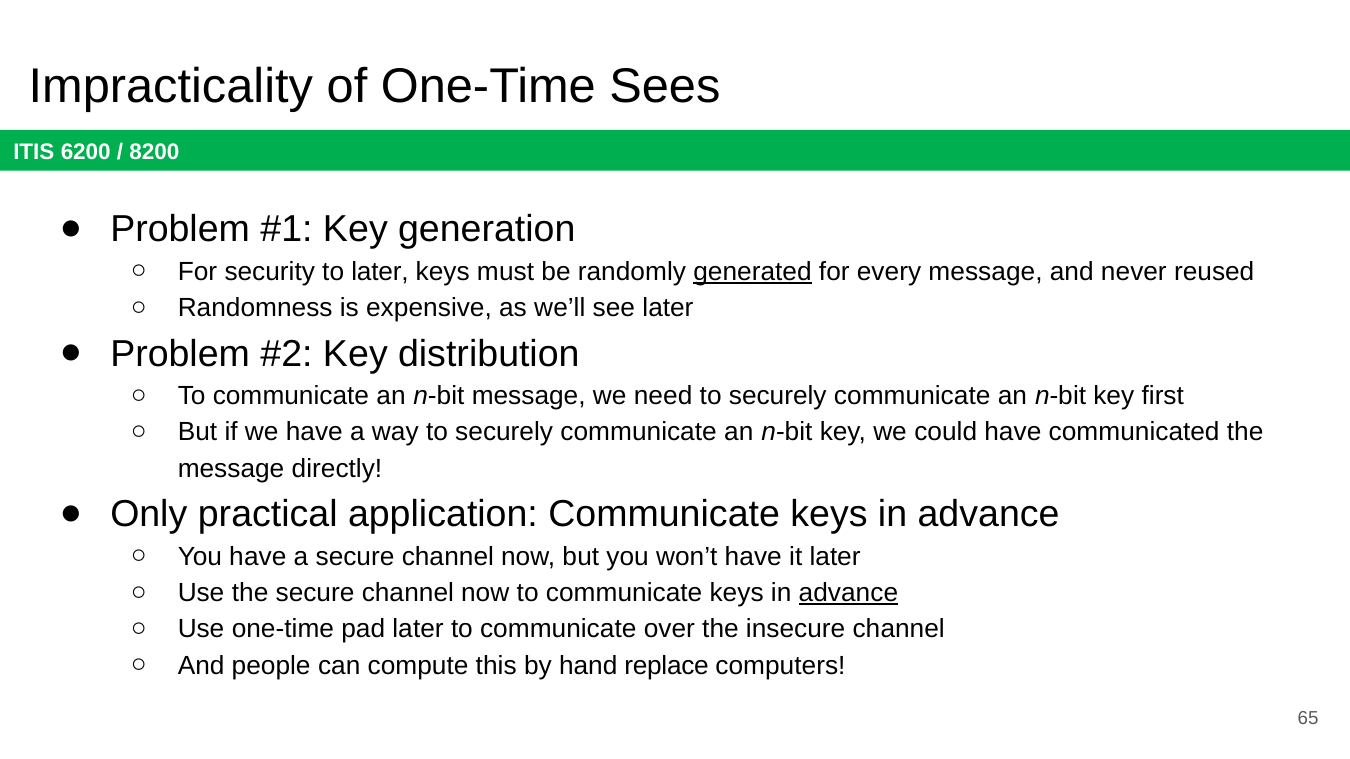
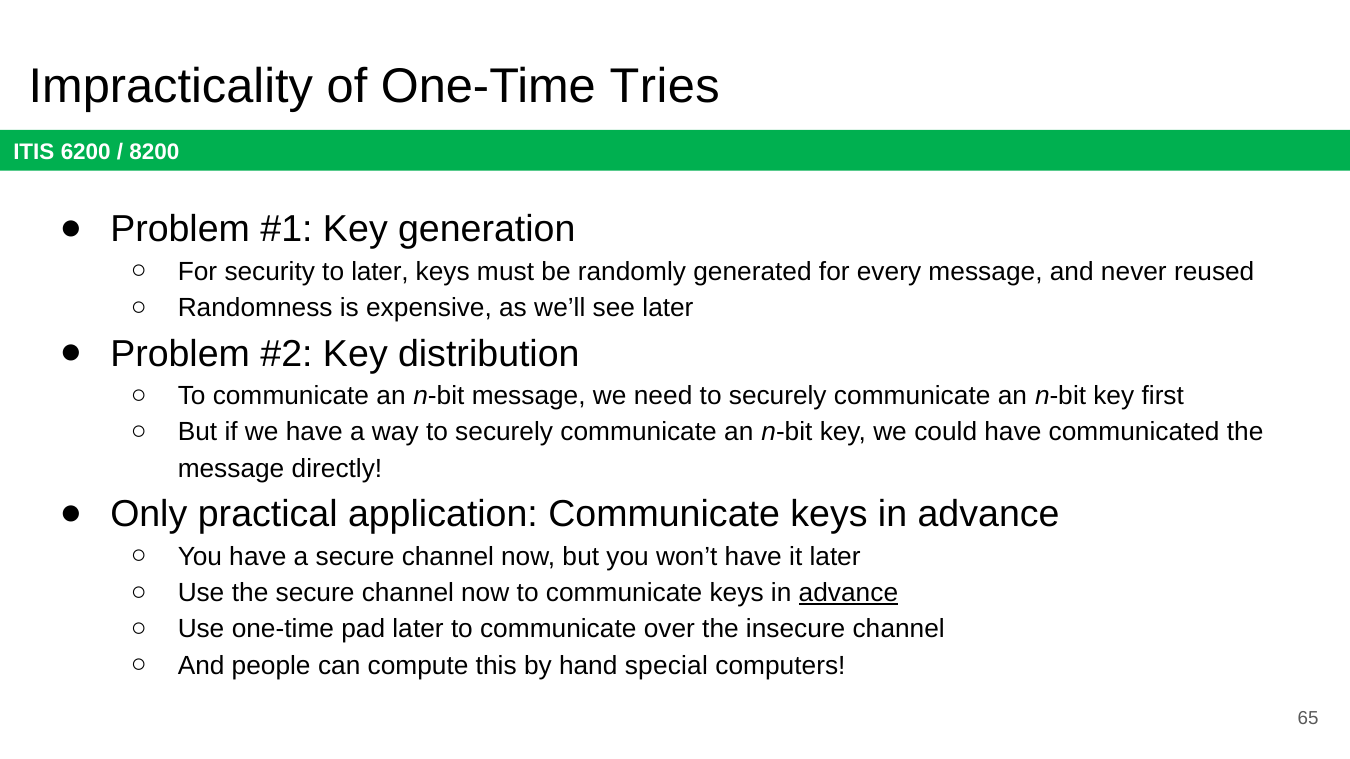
Sees: Sees -> Tries (665, 86)
generated underline: present -> none (753, 272)
replace: replace -> special (666, 666)
